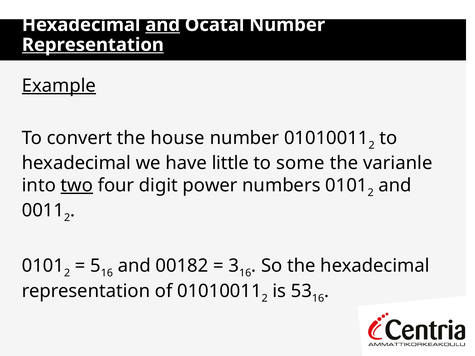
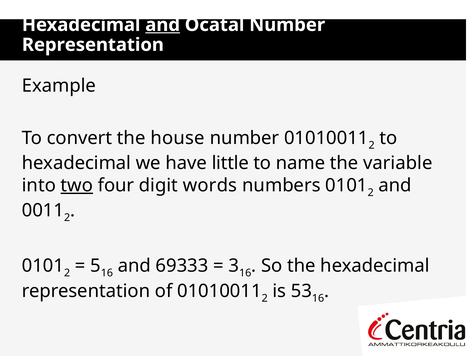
Representation underline: present -> none (93, 45)
Example underline: present -> none (59, 86)
some: some -> name (301, 163)
varianle: varianle -> variable (398, 163)
power: power -> words (210, 185)
00182: 00182 -> 69333 (182, 266)
